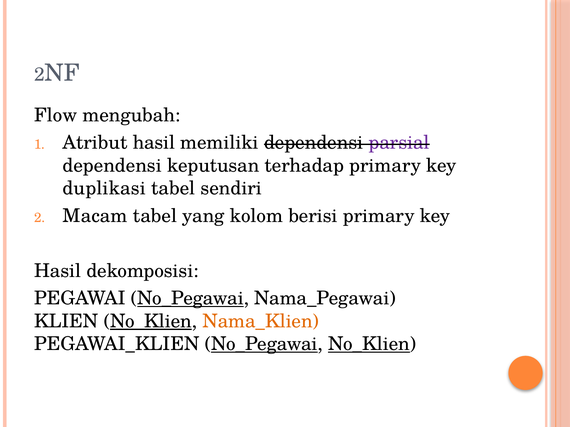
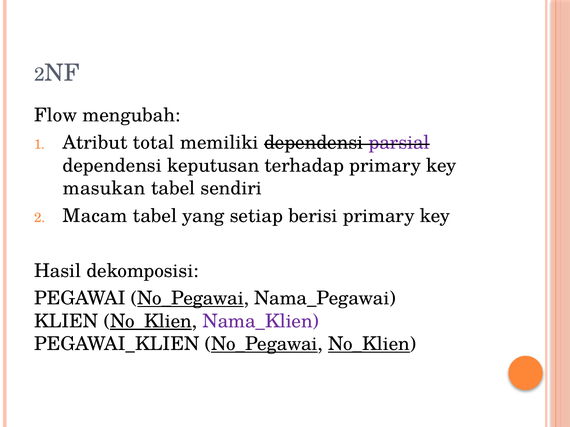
Atribut hasil: hasil -> total (154, 143)
duplikasi: duplikasi -> masukan (104, 188)
kolom: kolom -> setiap (256, 216)
Nama_Klien colour: orange -> purple (261, 321)
